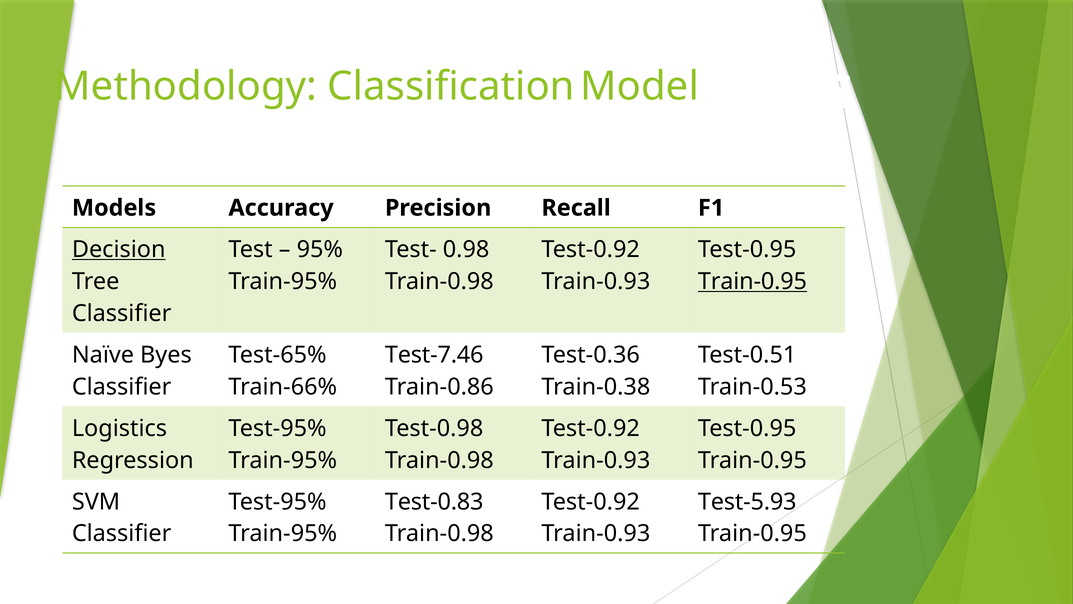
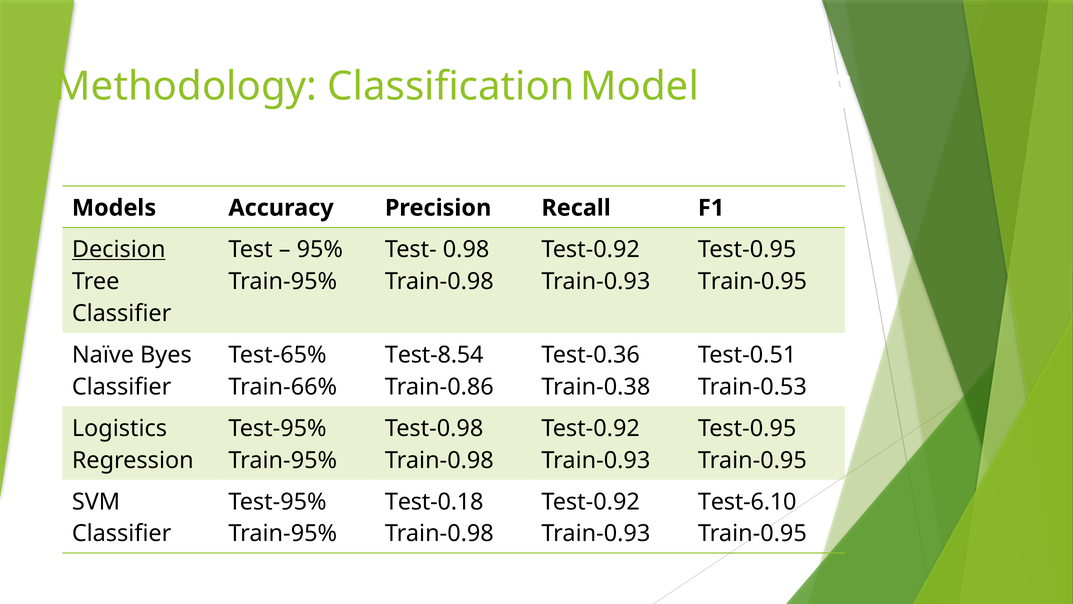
Train-0.95 underline: present -> none (752, 281)
Test-7.46: Test-7.46 -> Test-8.54 (434, 355)
Test-0.83: Test-0.83 -> Test-0.18 (434, 501)
Test-5.93: Test-5.93 -> Test-6.10 (747, 501)
